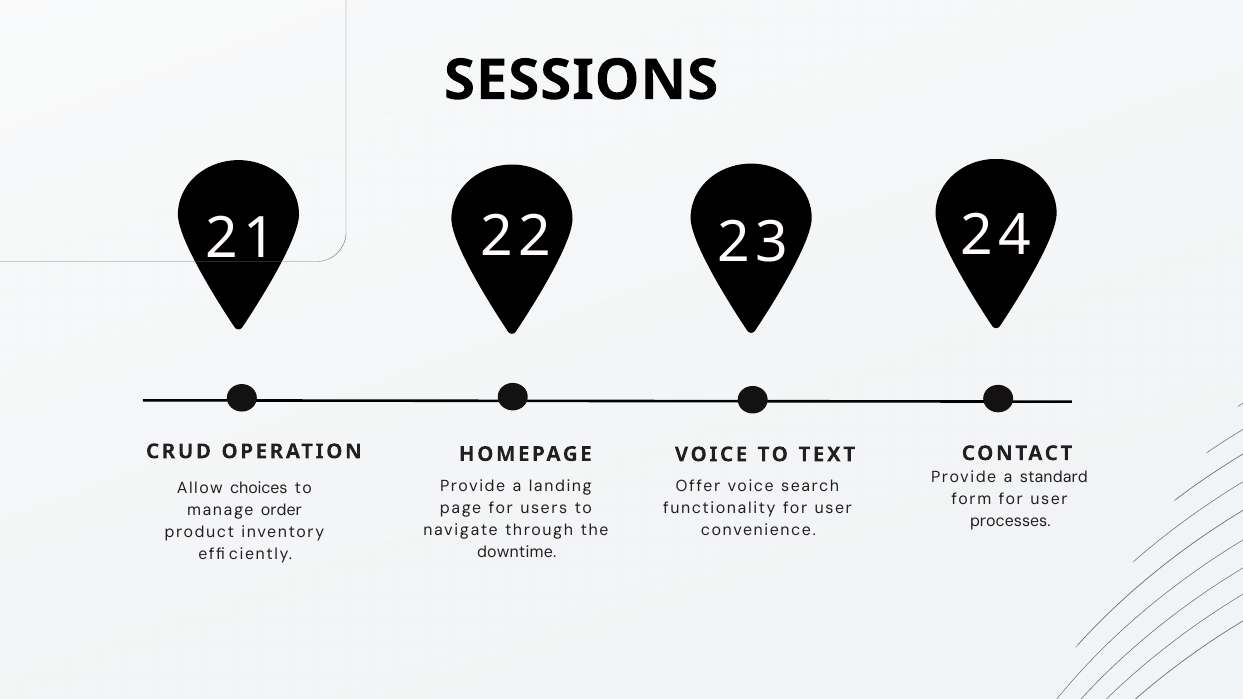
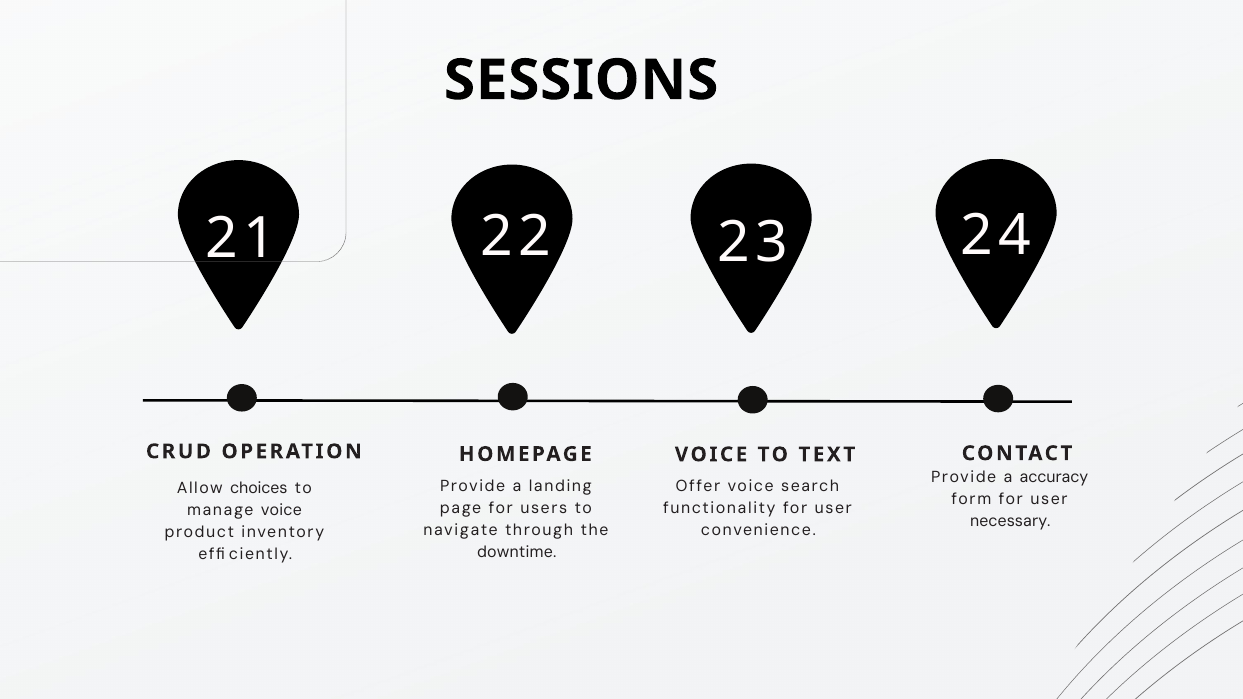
standard: standard -> accuracy (1054, 477)
manage order: order -> voice (281, 510)
processes: processes -> necessary (1010, 521)
